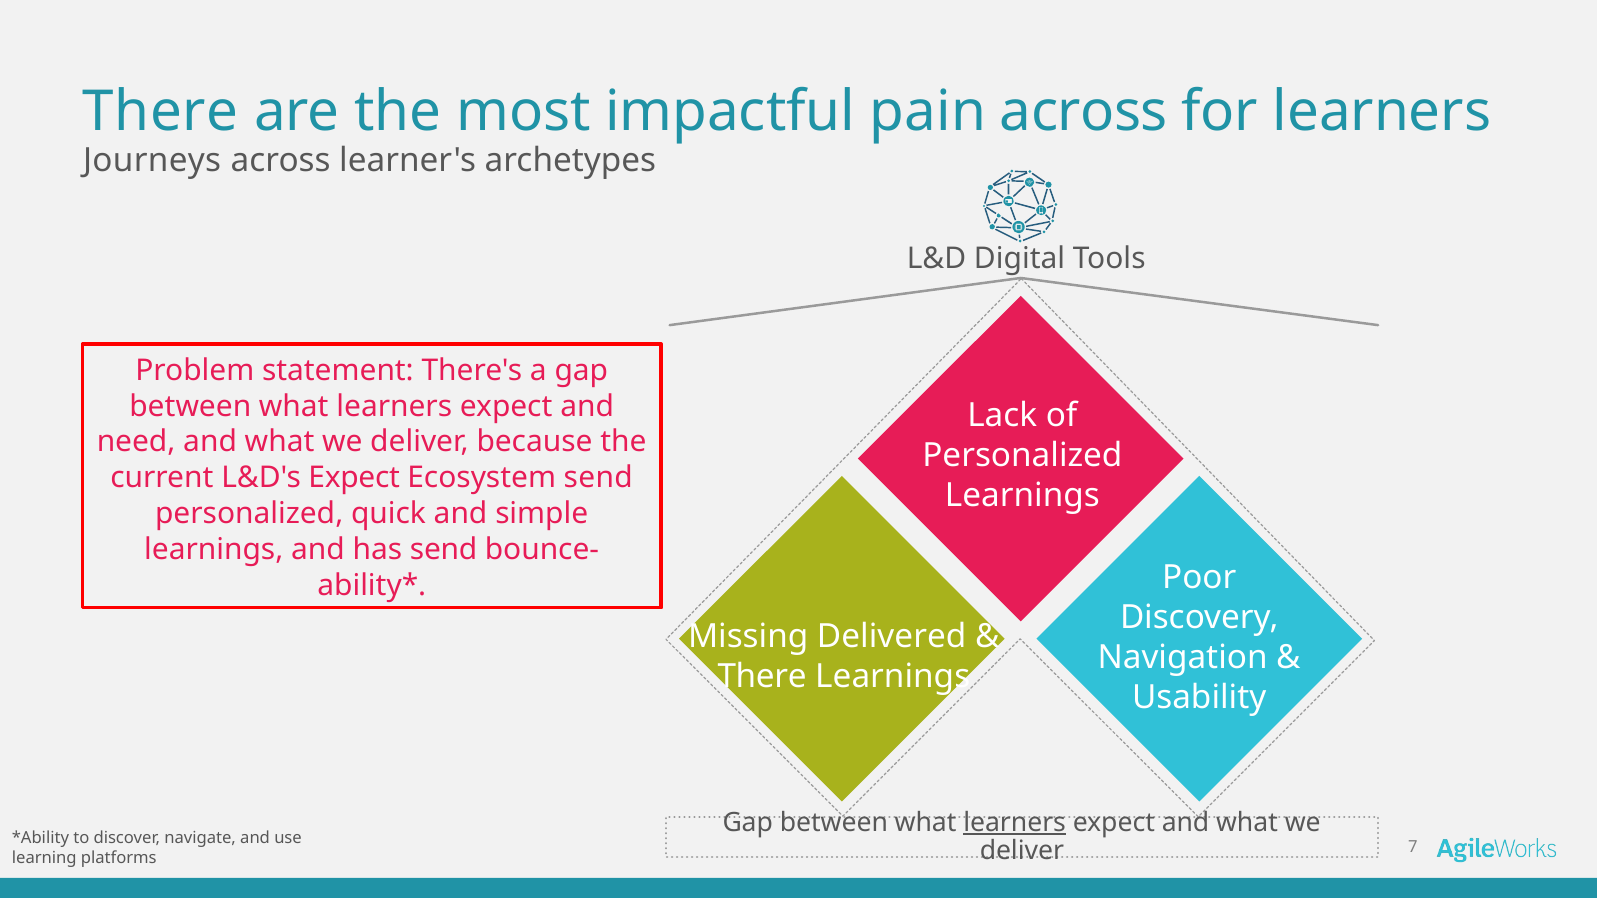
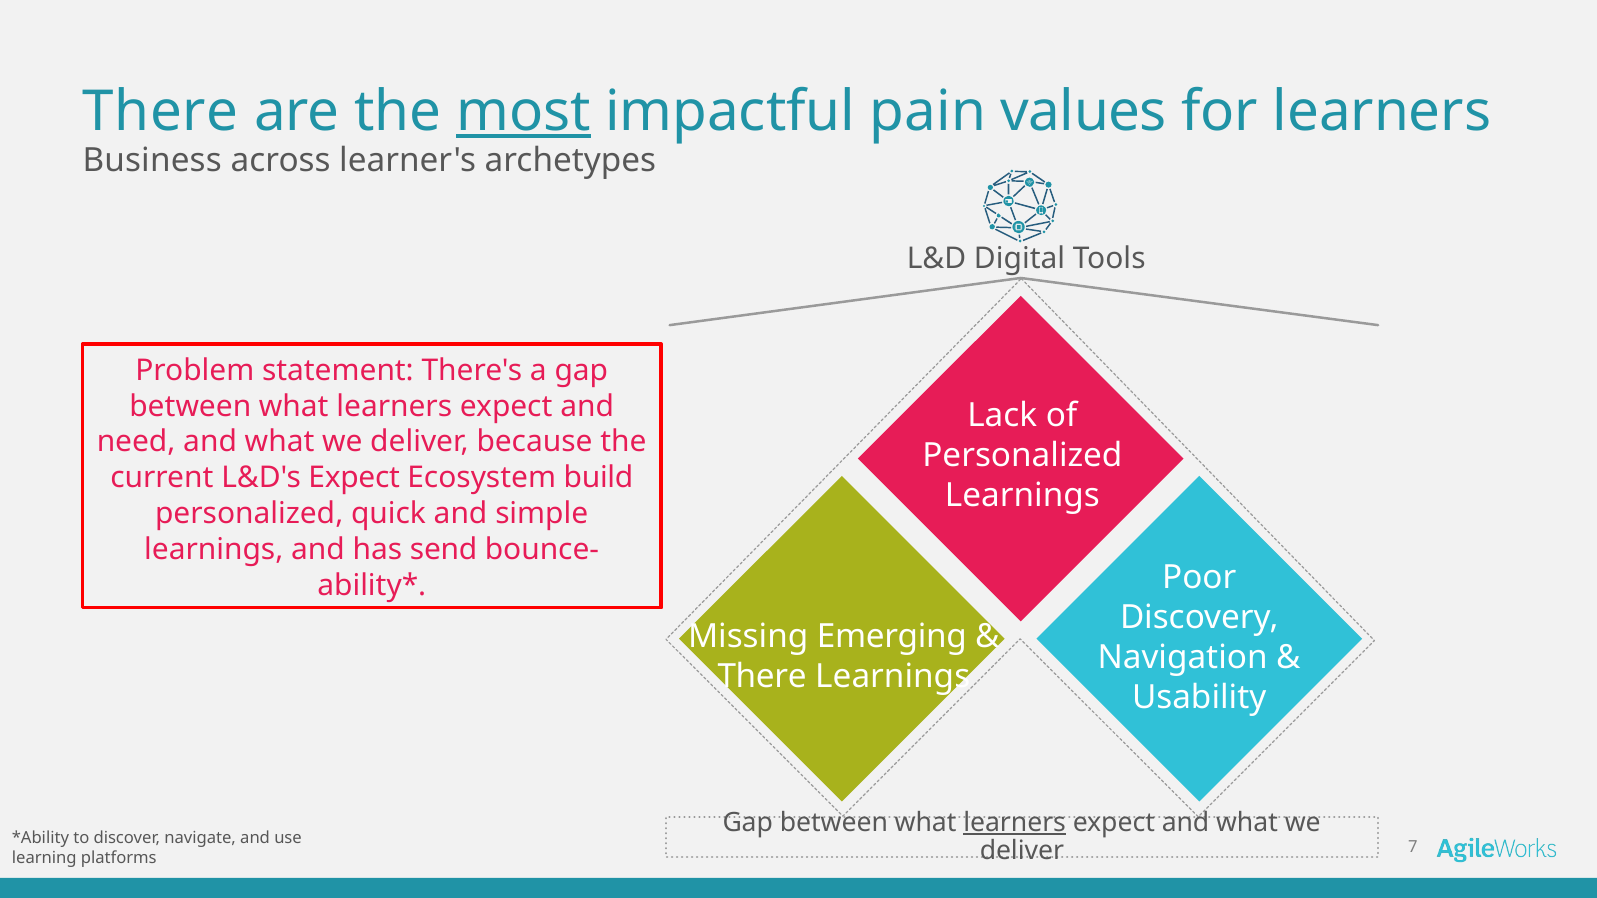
most underline: none -> present (523, 112)
pain across: across -> values (1084, 112)
Journeys: Journeys -> Business (152, 160)
Ecosystem send: send -> build (598, 478)
Delivered: Delivered -> Emerging (892, 637)
